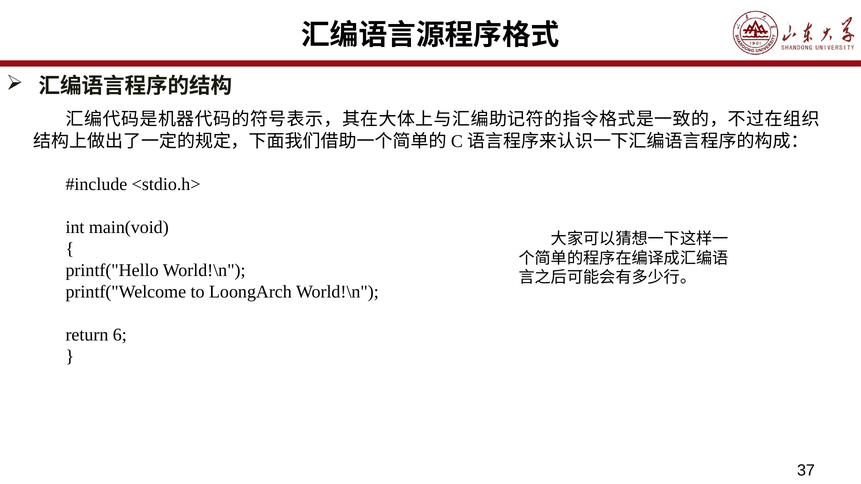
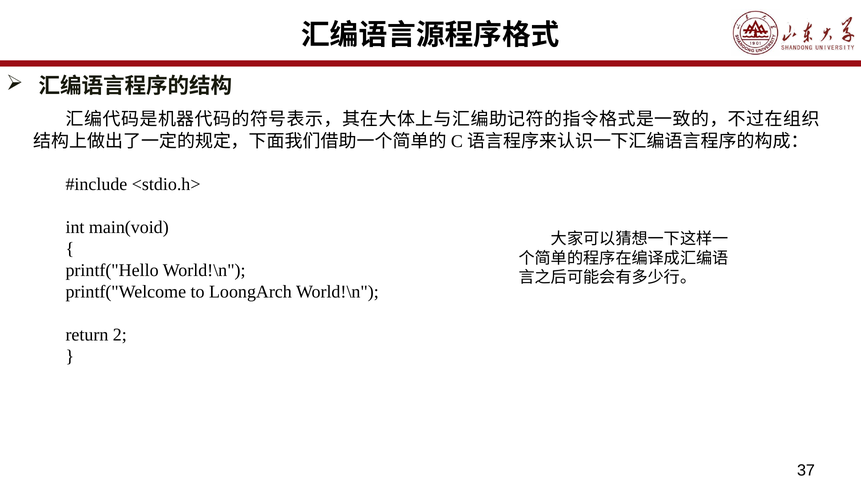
6: 6 -> 2 (120, 335)
